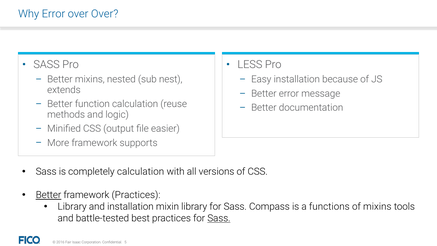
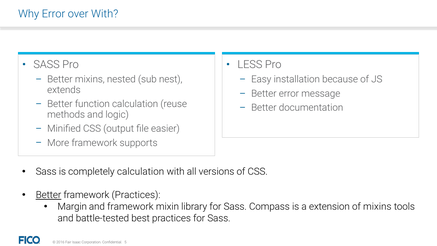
over Over: Over -> With (105, 14)
Library: Library -> Margin (72, 207)
and installation: installation -> framework (130, 207)
functions: functions -> extension (329, 207)
Sass underline: present -> none (219, 218)
